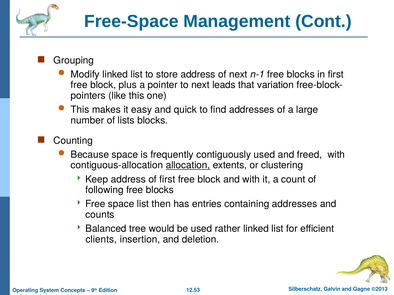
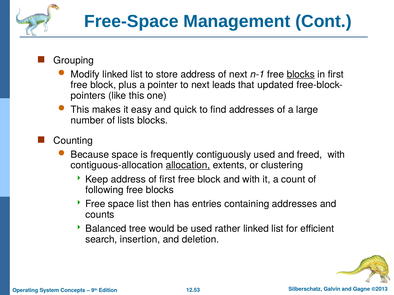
blocks underline: none -> present (301, 74)
variation: variation -> updated (275, 85)
clients: clients -> search (101, 240)
